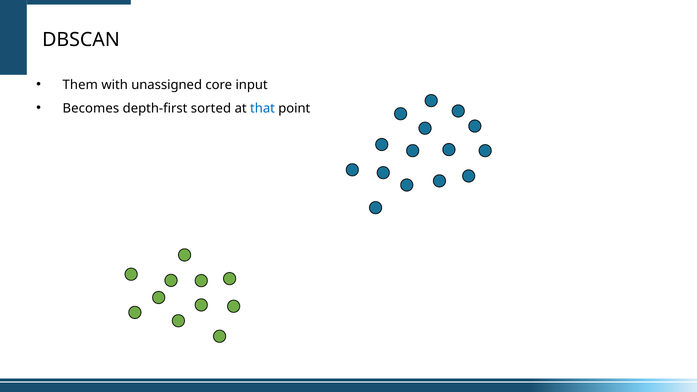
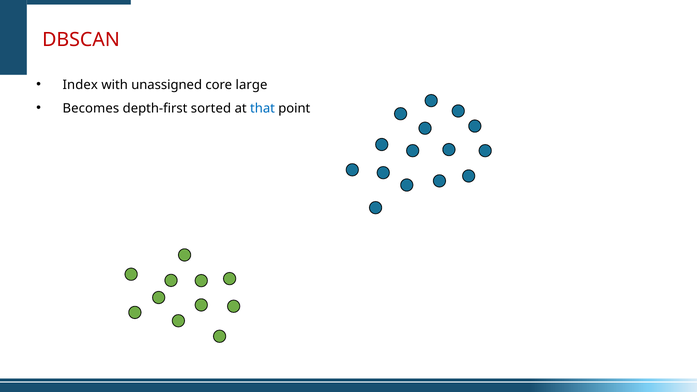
DBSCAN colour: black -> red (81, 40)
Them: Them -> Index (80, 85)
input: input -> large (252, 85)
